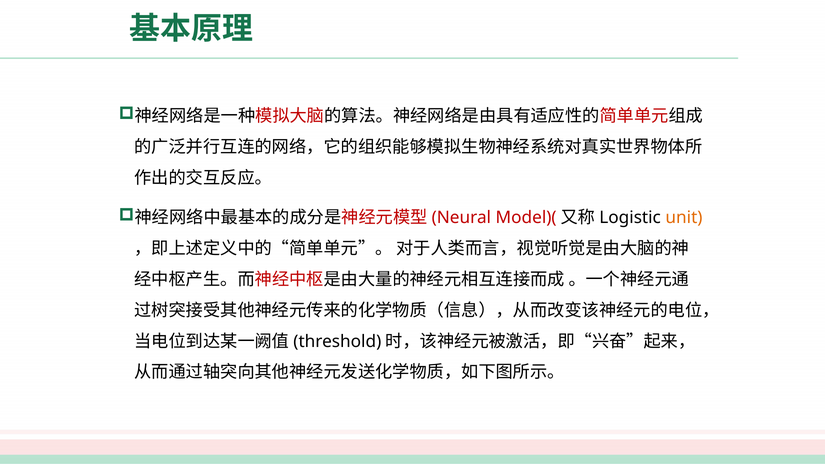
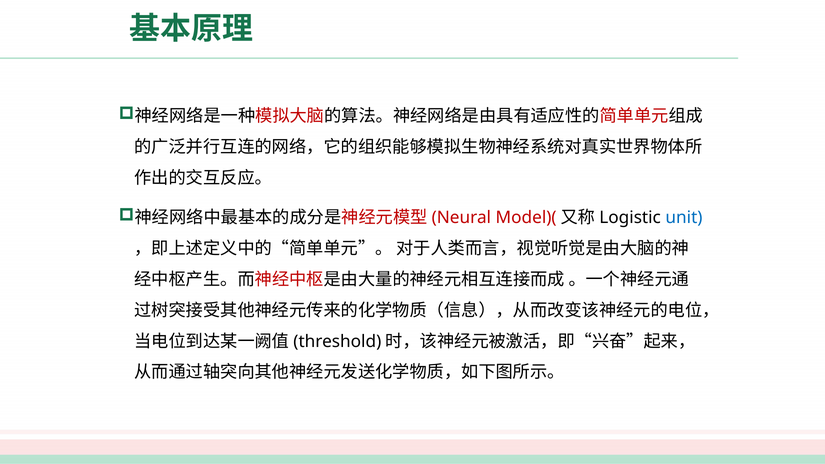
unit colour: orange -> blue (684, 218)
